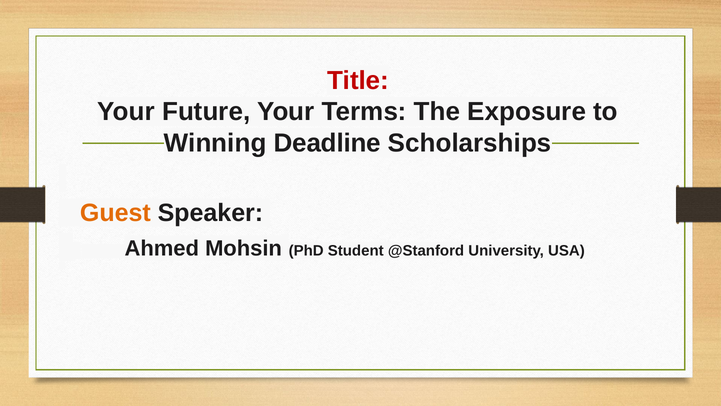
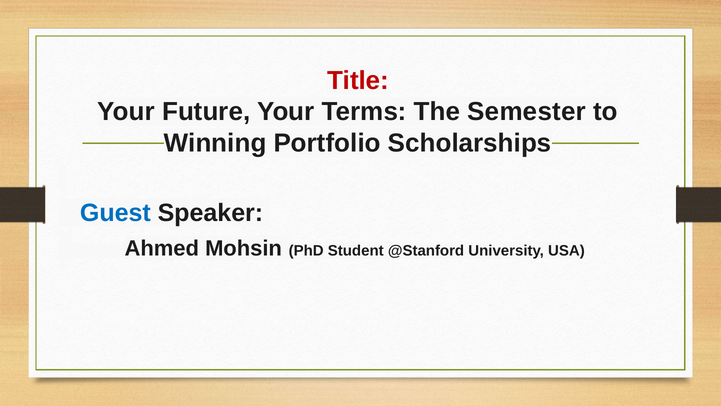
Exposure: Exposure -> Semester (527, 112)
Deadline: Deadline -> Portfolio (327, 143)
Guest colour: orange -> blue (115, 213)
